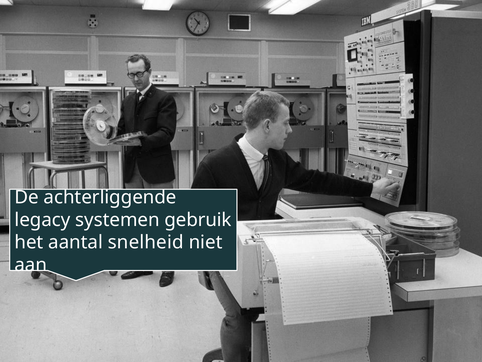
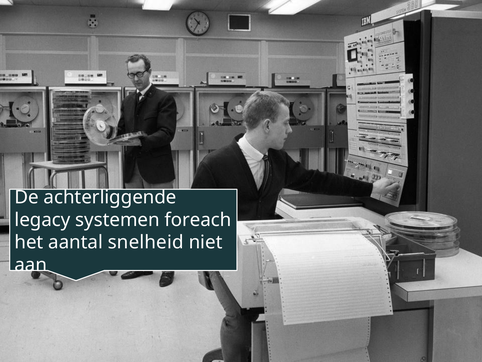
gebruik: gebruik -> foreach (198, 220)
